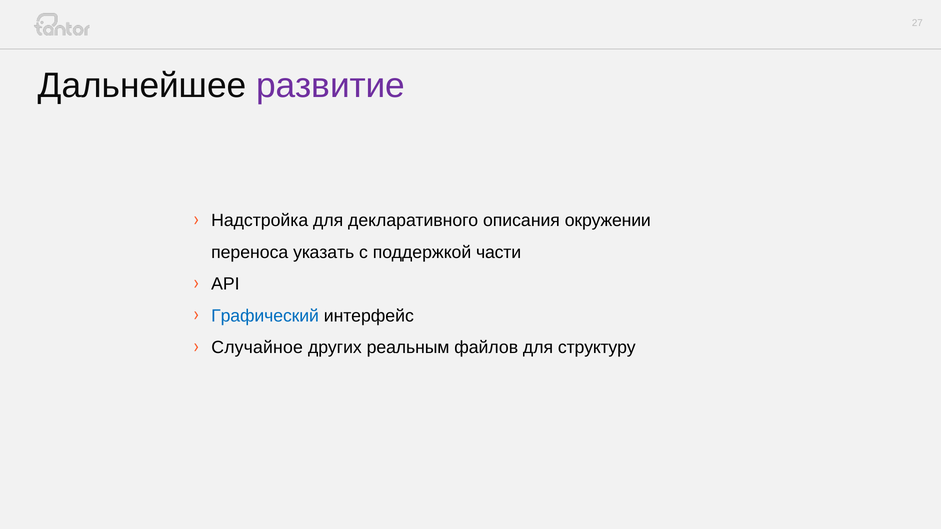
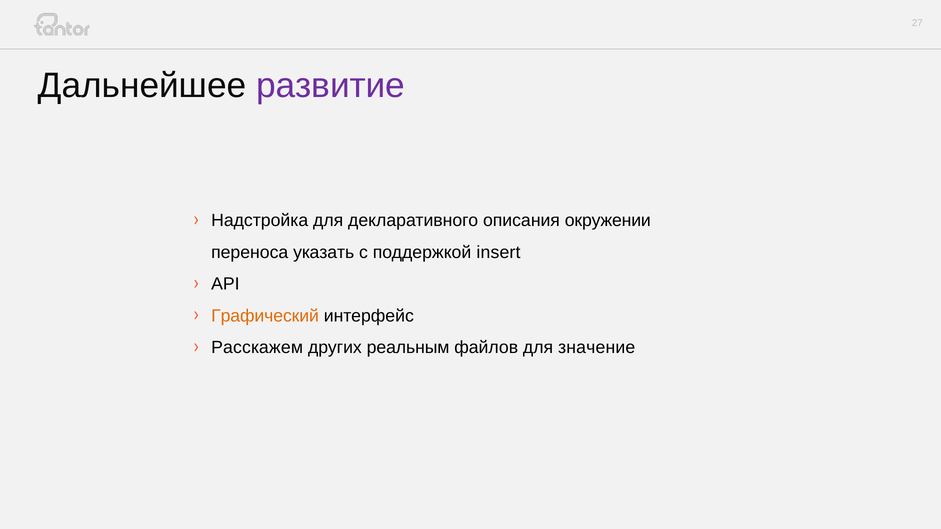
части: части -> insert (498, 253)
Графический colour: blue -> orange (265, 316)
Случайное: Случайное -> Расскажем (257, 348)
структуру: структуру -> значение (597, 348)
